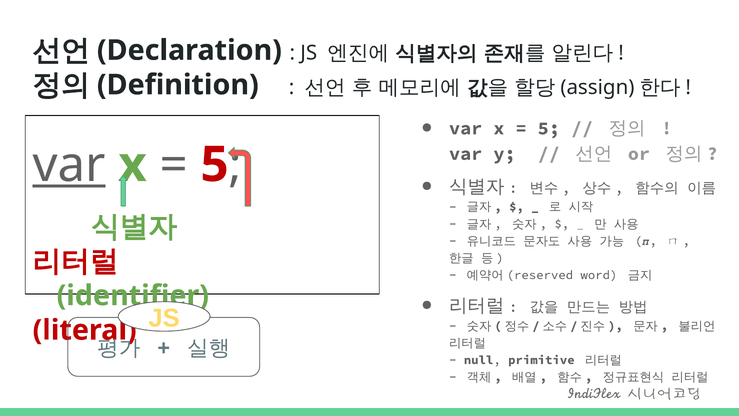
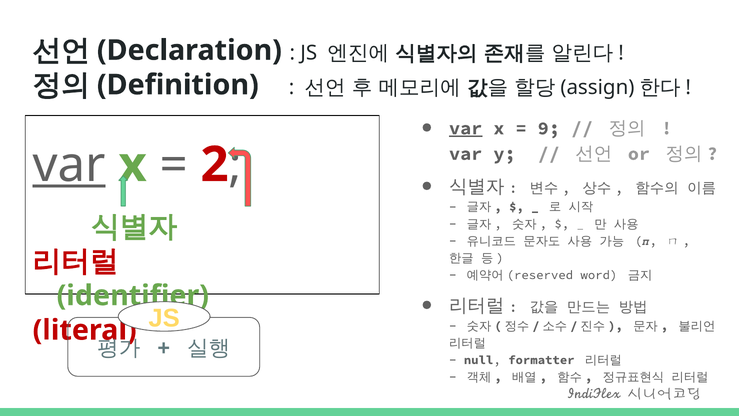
var underline: none -> present (466, 128)
5: 5 -> 9 (549, 128)
5: 5 -> 2 (215, 165)
primitive: primitive -> formatter (541, 360)
